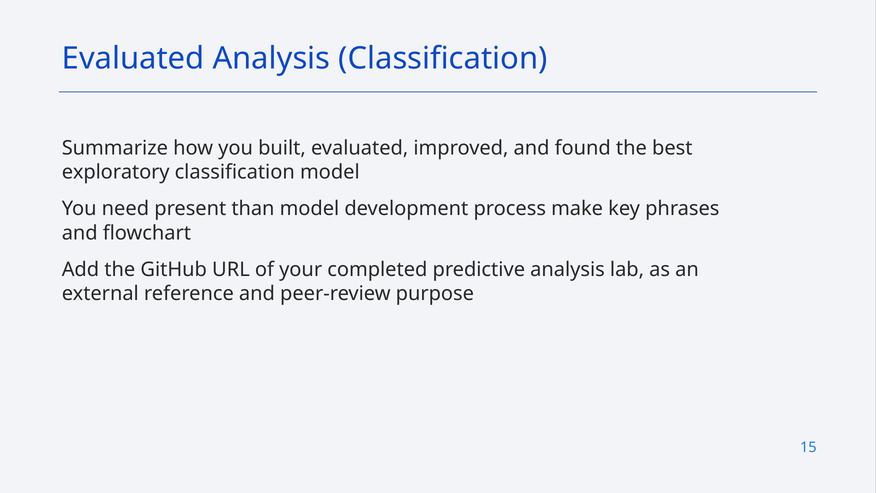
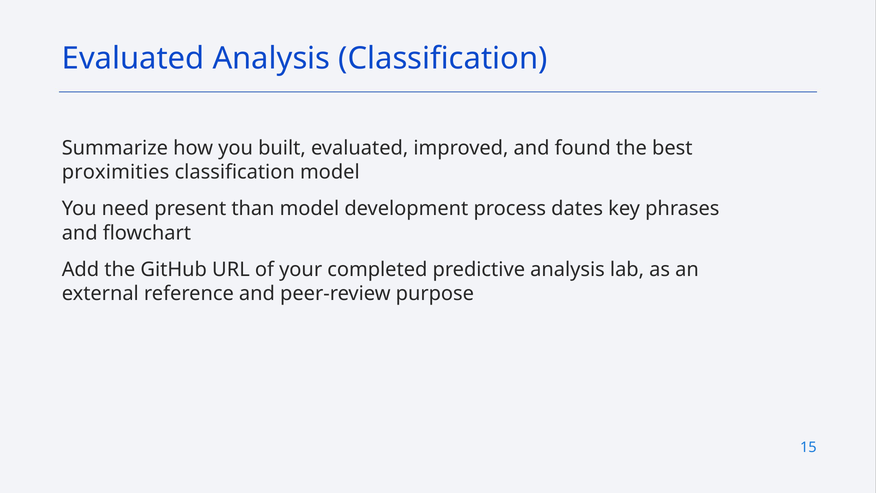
exploratory: exploratory -> proximities (116, 172)
make: make -> dates (577, 209)
